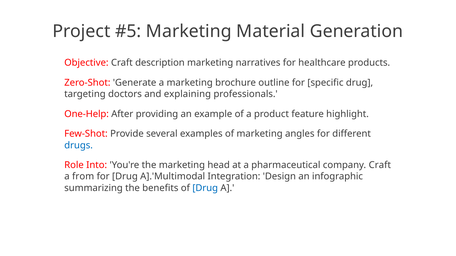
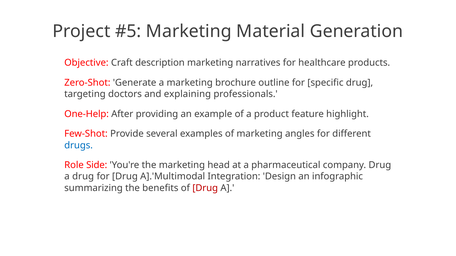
Into: Into -> Side (97, 165)
company Craft: Craft -> Drug (380, 165)
a from: from -> drug (83, 177)
Drug colour: blue -> red (205, 188)
